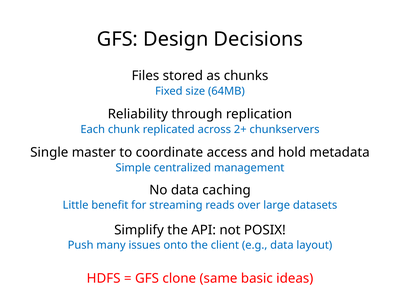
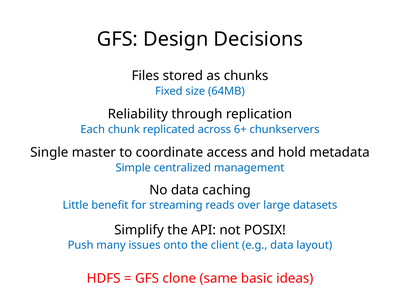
2+: 2+ -> 6+ (240, 129)
